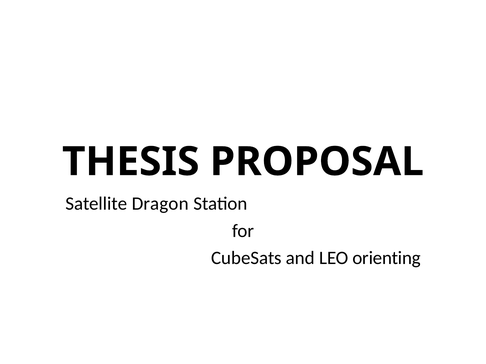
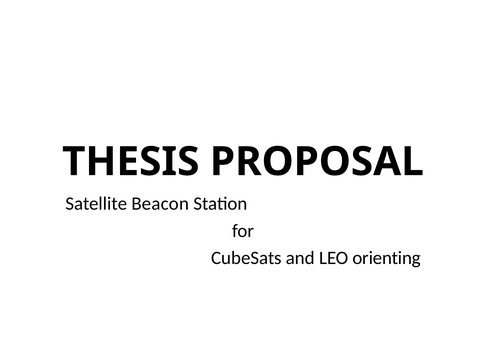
Dragon: Dragon -> Beacon (160, 204)
